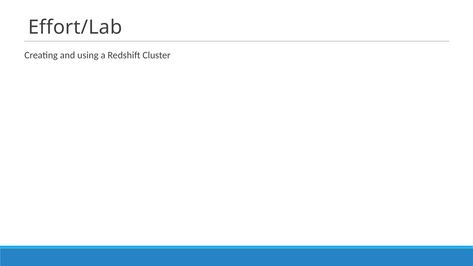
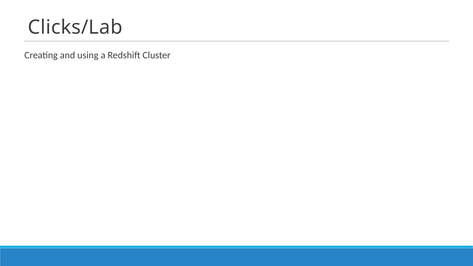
Effort/Lab: Effort/Lab -> Clicks/Lab (75, 27)
